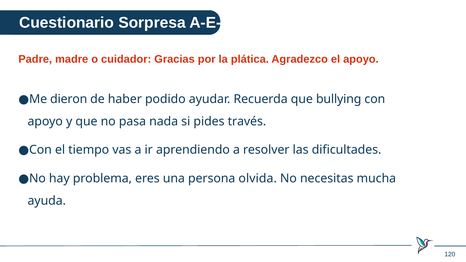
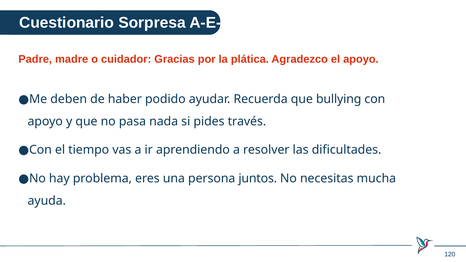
dieron: dieron -> deben (69, 99)
olvida: olvida -> juntos (258, 179)
